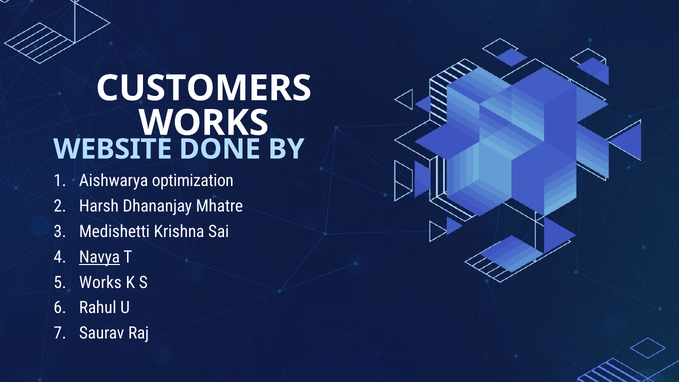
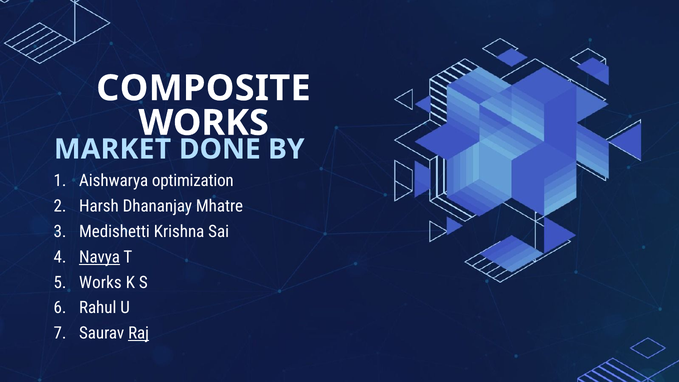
CUSTOMERS: CUSTOMERS -> COMPOSITE (203, 88)
WEBSITE: WEBSITE -> MARKET (112, 149)
Raj underline: none -> present (139, 333)
